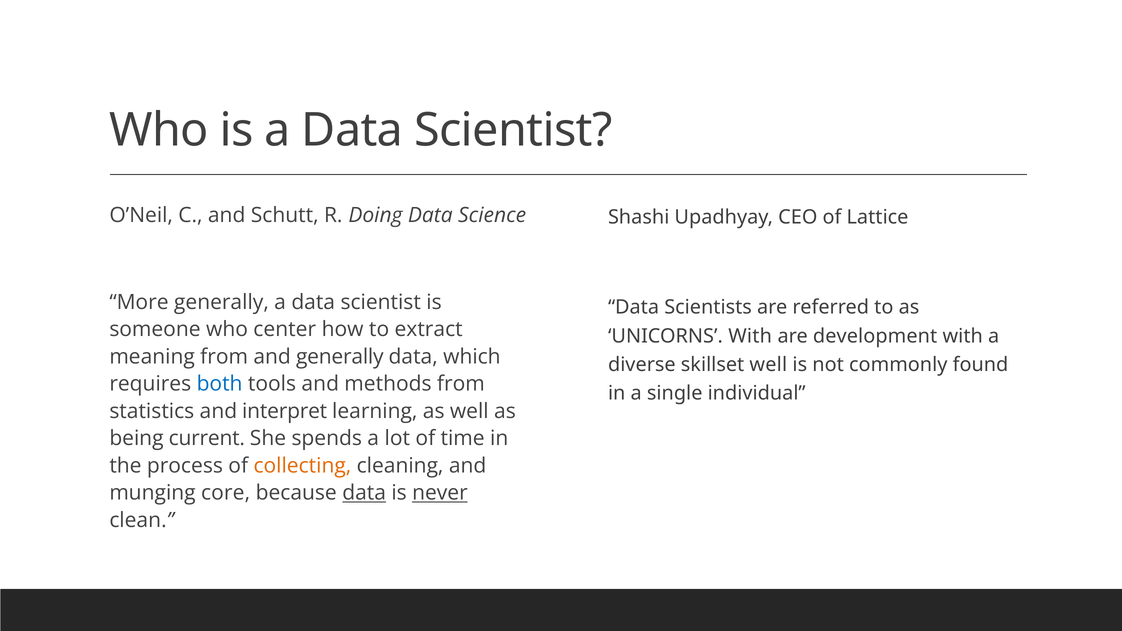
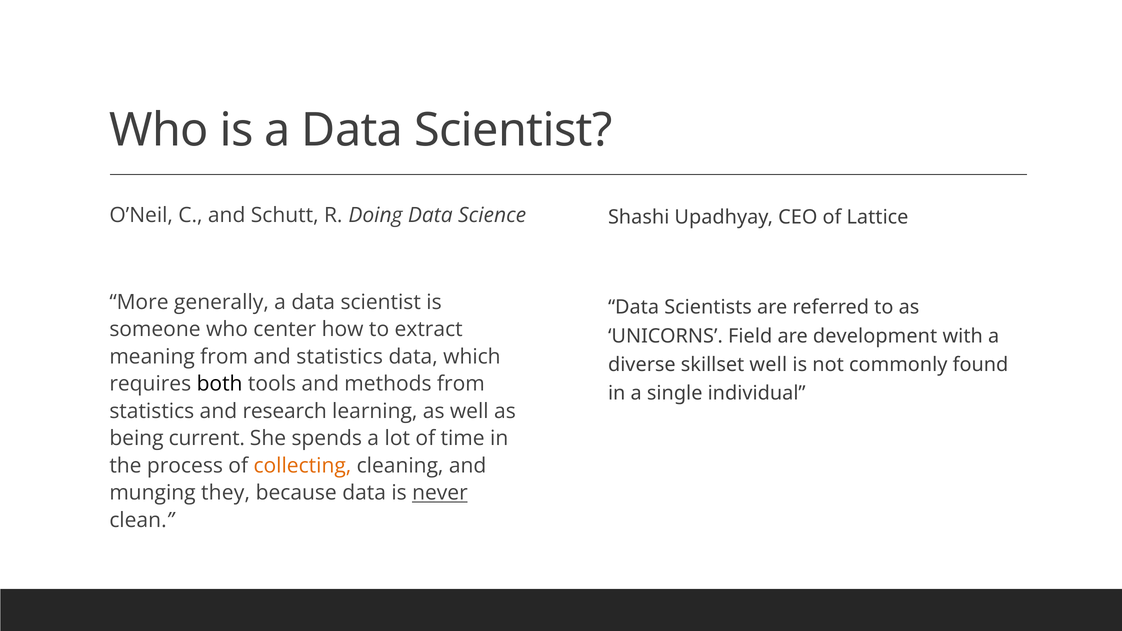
UNICORNS With: With -> Field (750, 336)
and generally: generally -> statistics (340, 357)
both colour: blue -> black (220, 384)
interpret: interpret -> research (285, 411)
core: core -> they (226, 493)
data underline: present -> none (364, 493)
